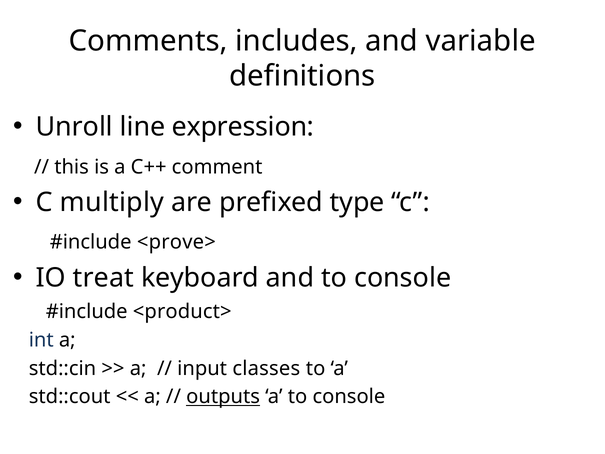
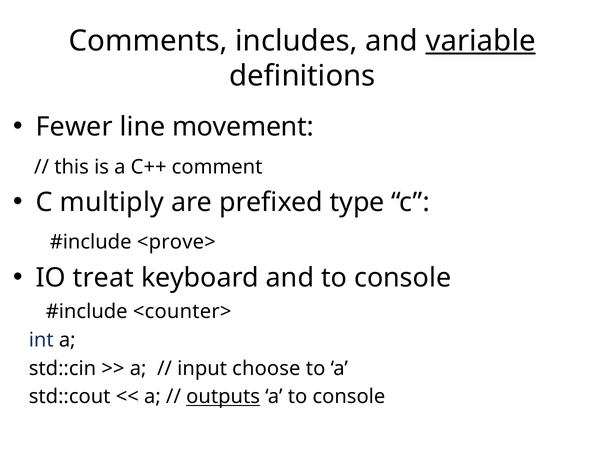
variable underline: none -> present (481, 41)
Unroll: Unroll -> Fewer (74, 127)
expression: expression -> movement (243, 127)
<product>: <product> -> <counter> (182, 311)
classes: classes -> choose (266, 368)
